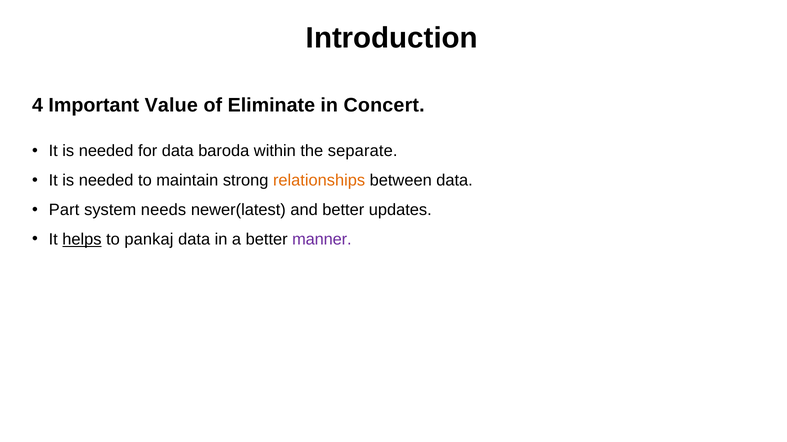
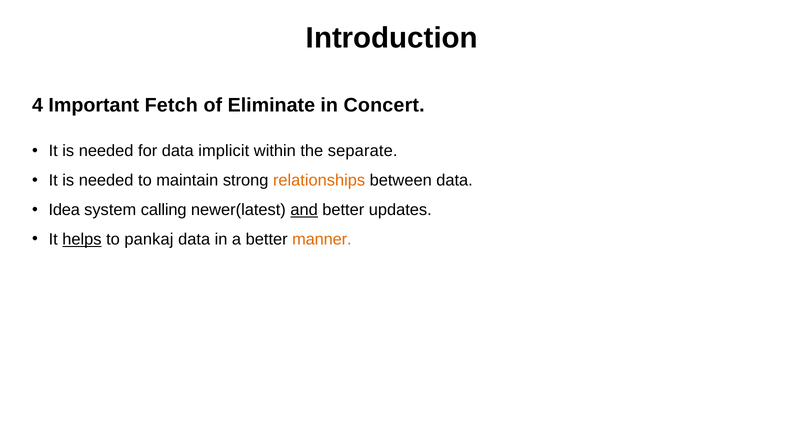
Value: Value -> Fetch (171, 105)
baroda: baroda -> implicit (224, 151)
Part: Part -> Idea (64, 210)
needs: needs -> calling (164, 210)
and underline: none -> present (304, 210)
manner colour: purple -> orange (322, 240)
